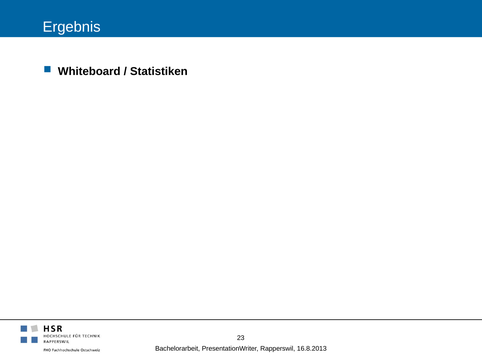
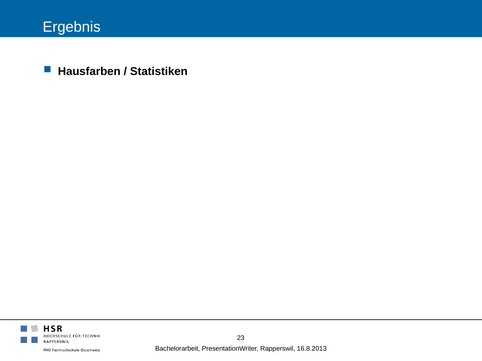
Whiteboard: Whiteboard -> Hausfarben (89, 72)
